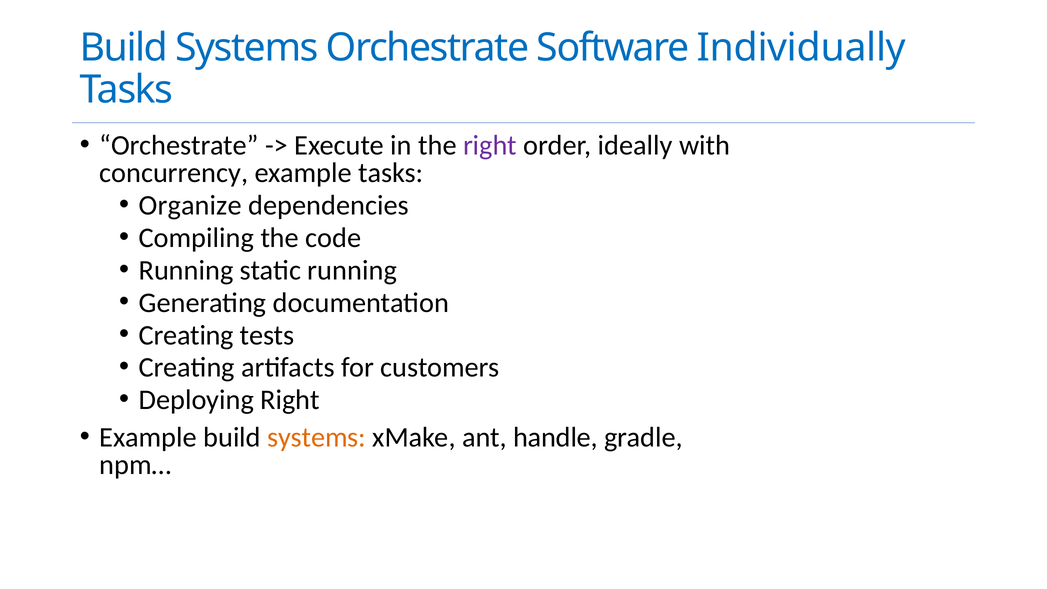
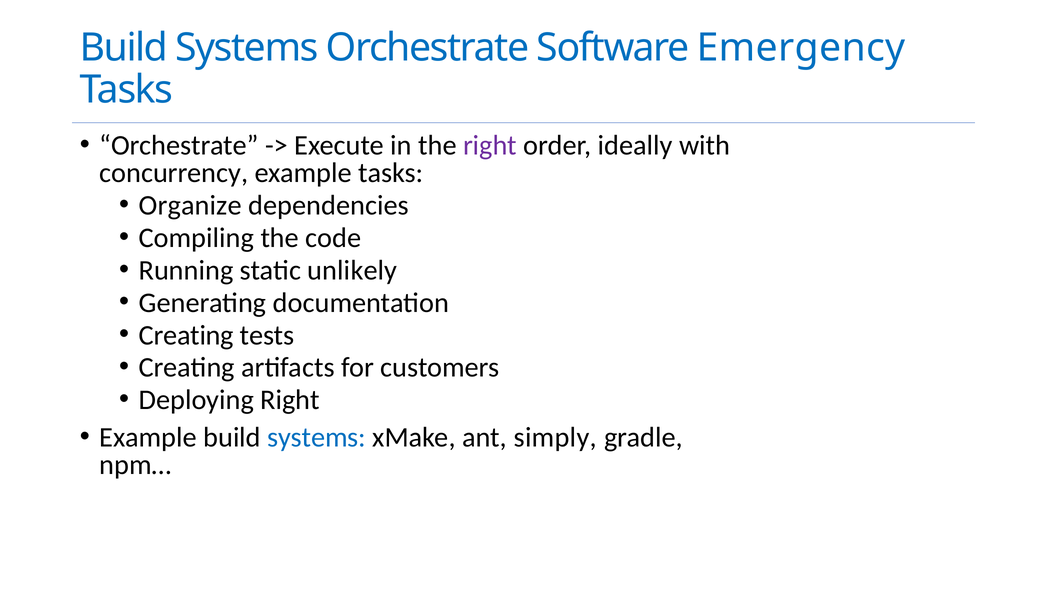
Individually: Individually -> Emergency (801, 48)
static running: running -> unlikely (352, 270)
systems colour: orange -> blue (317, 437)
handle: handle -> simply (555, 437)
